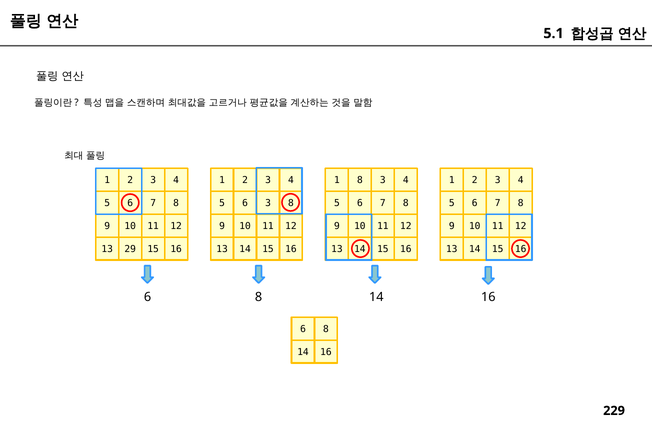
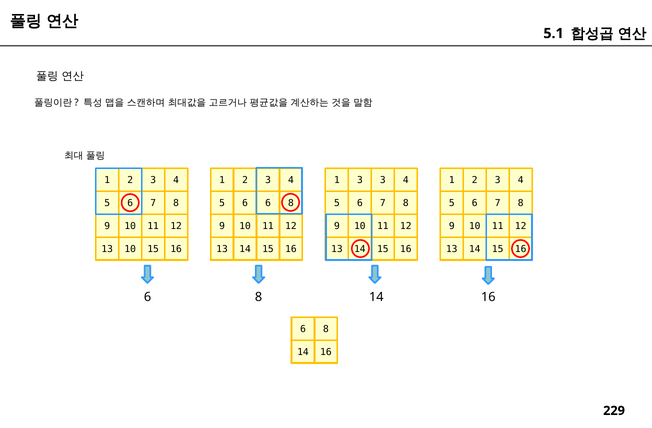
1 8: 8 -> 3 (360, 180)
3: 3 -> 6 (268, 203)
13 29: 29 -> 10 (130, 249)
